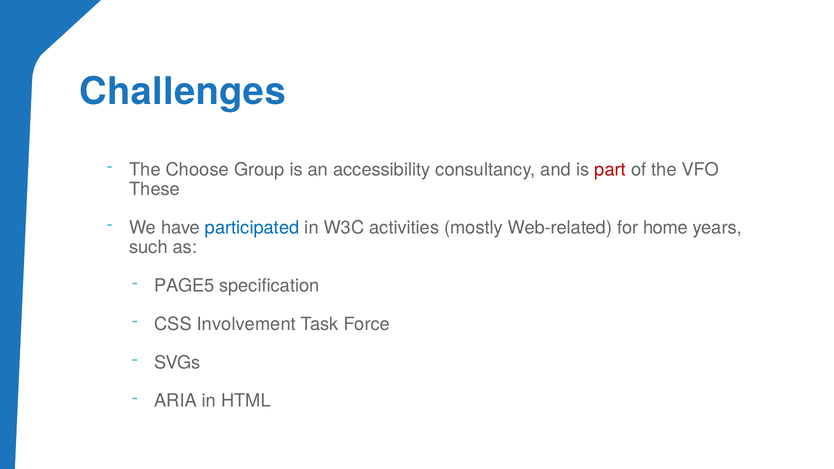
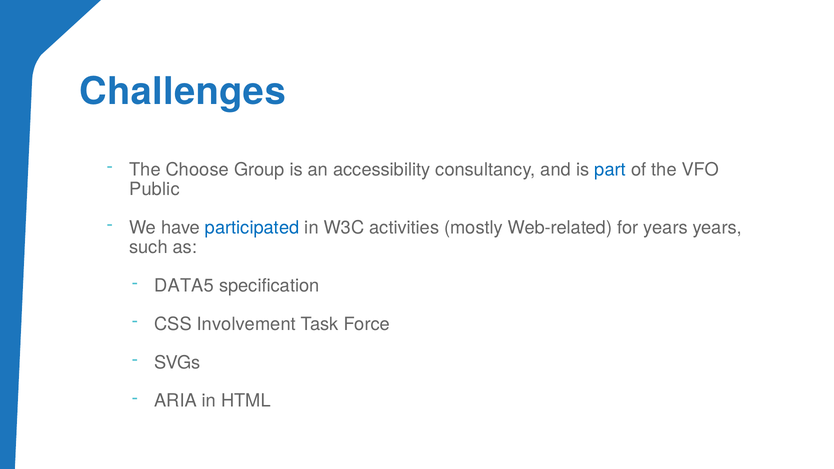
part colour: red -> blue (610, 170)
These: These -> Public (154, 189)
for home: home -> years (665, 228)
PAGE5: PAGE5 -> DATA5 (184, 286)
